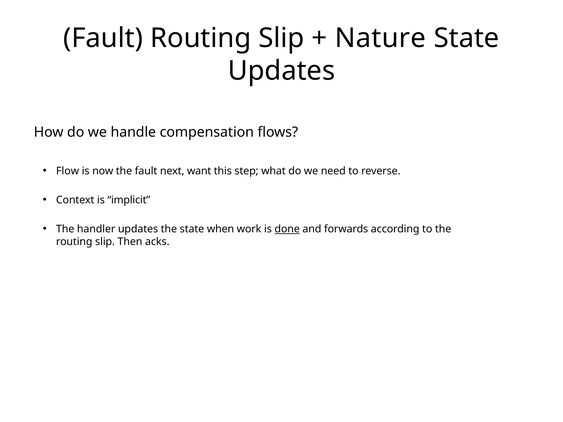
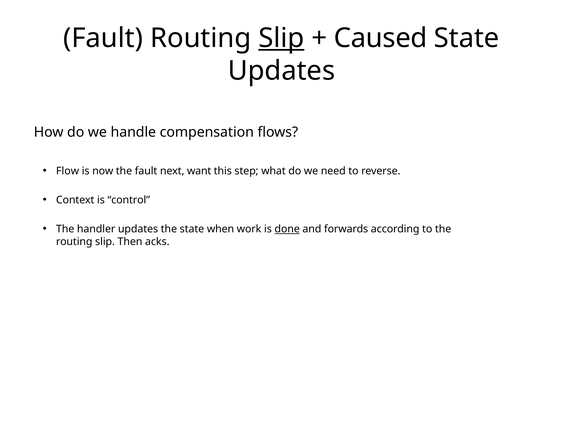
Slip underline: none -> present (281, 38)
Nature: Nature -> Caused (381, 38)
implicit: implicit -> control (129, 200)
